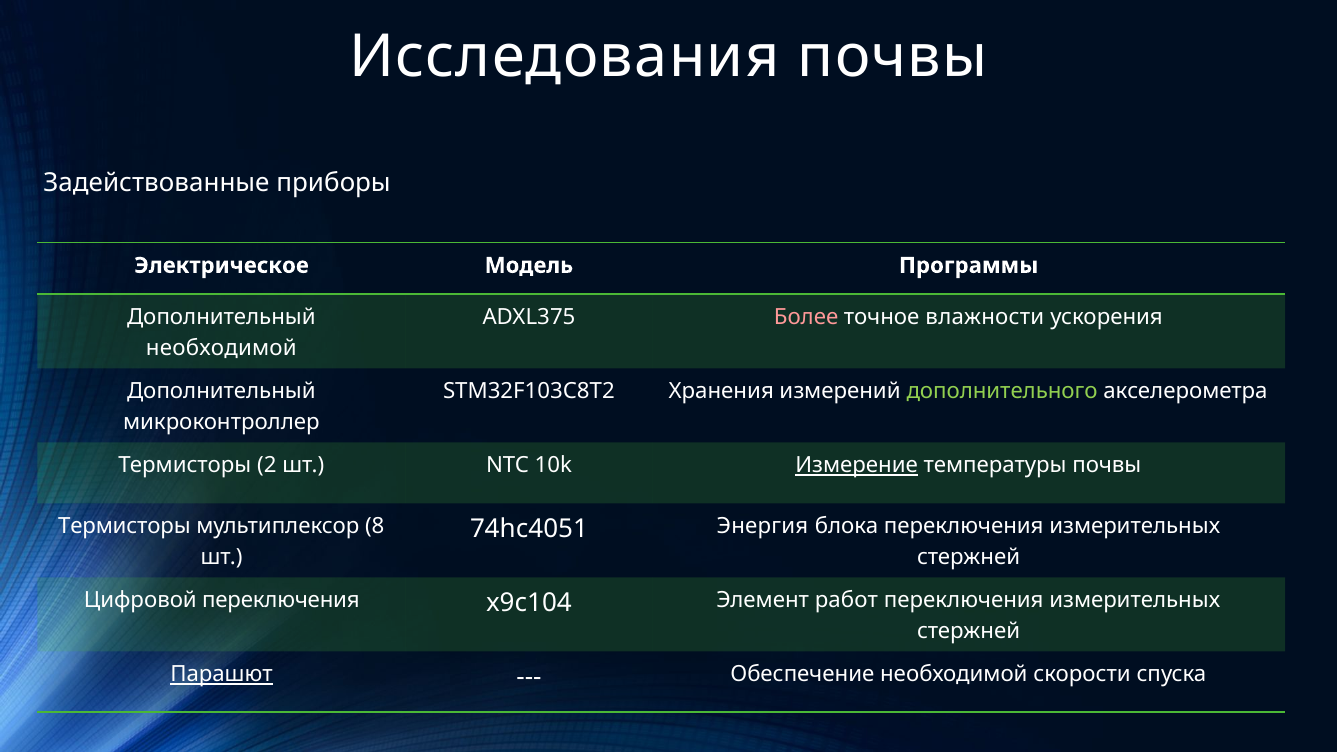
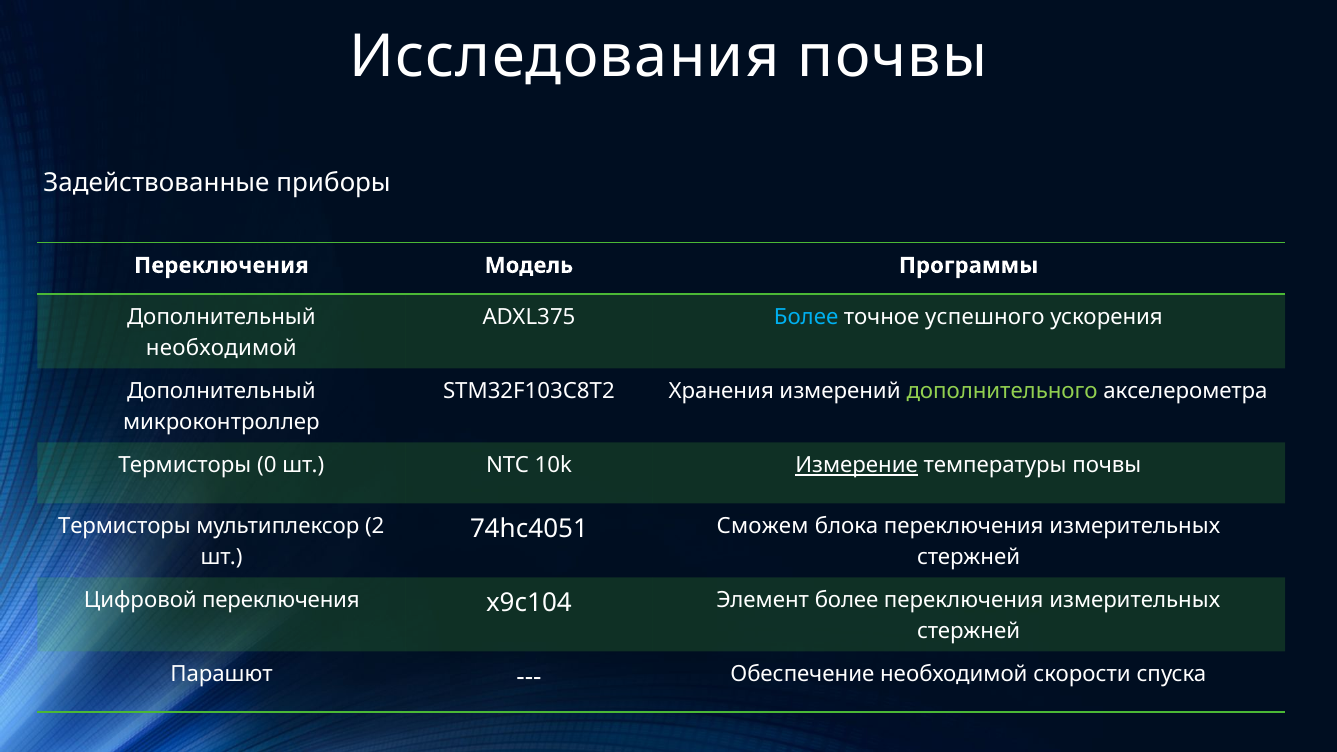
Электрическое: Электрическое -> Переключения (221, 266)
Более colour: pink -> light blue (806, 317)
влажности: влажности -> успешного (985, 317)
2: 2 -> 0 (267, 466)
8: 8 -> 2 (375, 527)
Энергия: Энергия -> Сможем (763, 527)
Элемент работ: работ -> более (847, 601)
Парашют underline: present -> none (221, 675)
